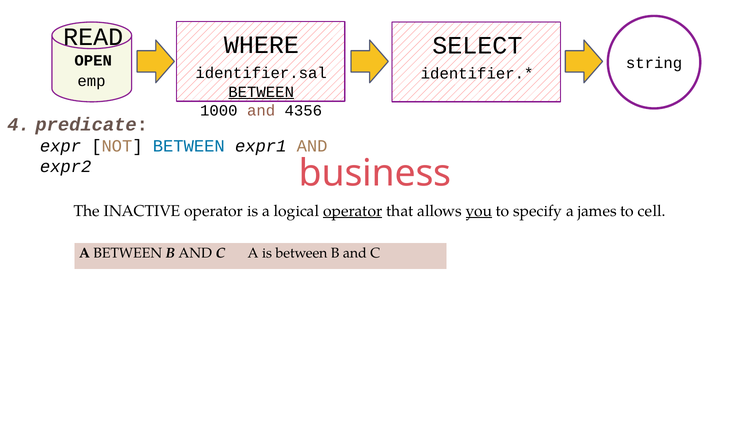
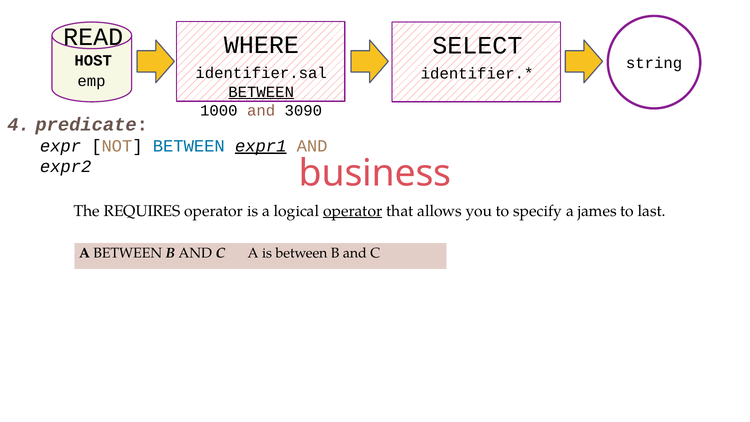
OPEN: OPEN -> HOST (93, 61)
4356: 4356 -> 3090 (303, 111)
expr1 underline: none -> present (261, 146)
INACTIVE: INACTIVE -> REQUIRES (142, 211)
you underline: present -> none (479, 211)
cell: cell -> last (652, 211)
